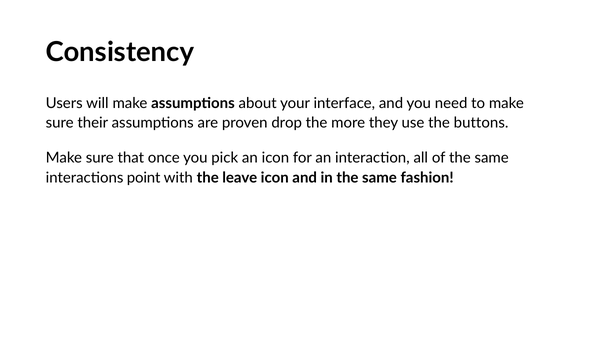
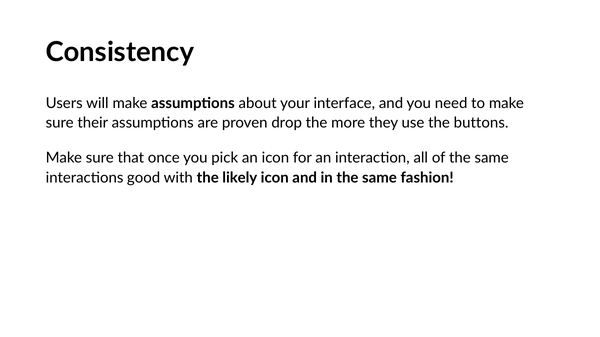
point: point -> good (144, 178)
leave: leave -> likely (240, 178)
